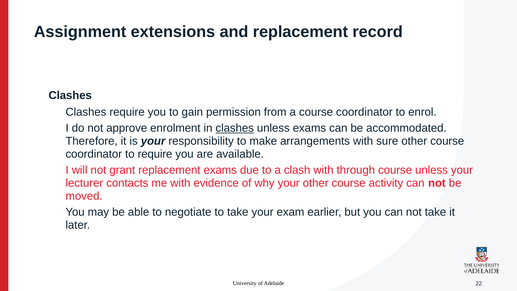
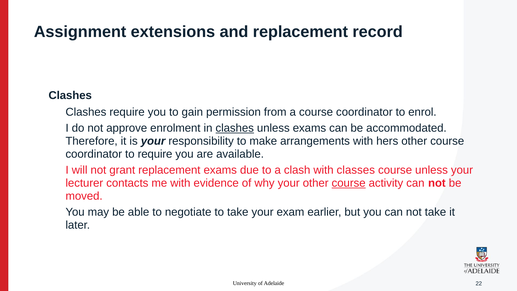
sure: sure -> hers (387, 141)
through: through -> classes (356, 170)
course underline: none -> present (349, 183)
